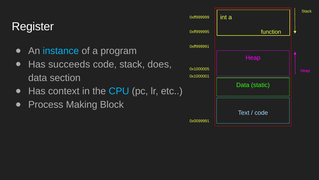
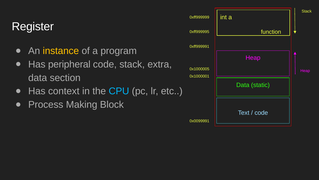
instance colour: light blue -> yellow (61, 51)
succeeds: succeeds -> peripheral (69, 64)
does: does -> extra (160, 64)
